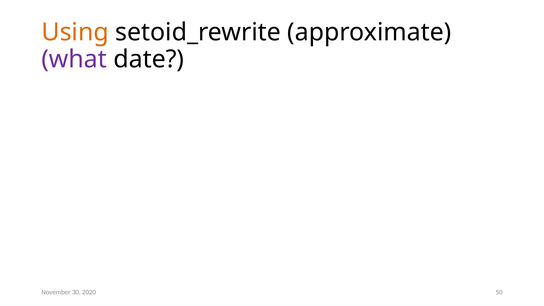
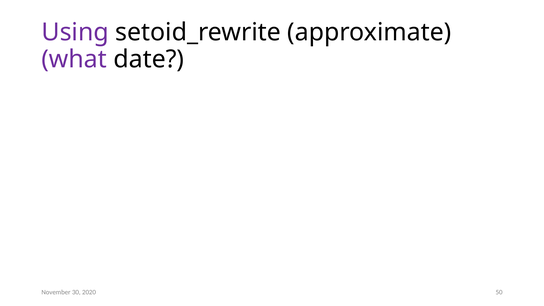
Using colour: orange -> purple (75, 32)
